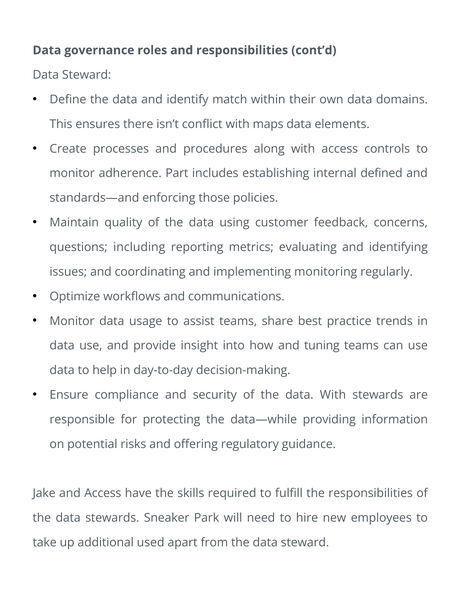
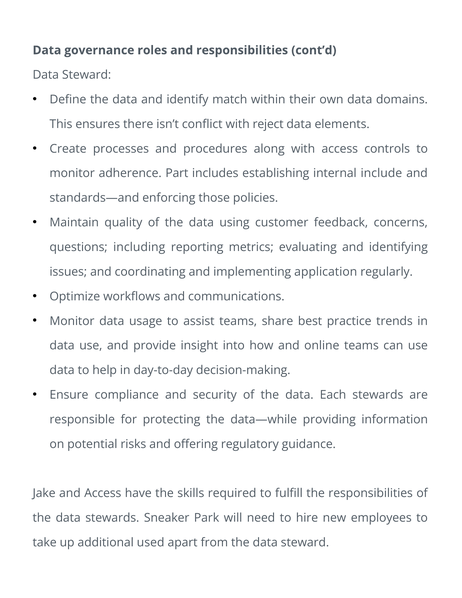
maps: maps -> reject (268, 124)
defined: defined -> include (381, 173)
monitoring: monitoring -> application (326, 272)
tuning: tuning -> online (322, 346)
data With: With -> Each (333, 395)
